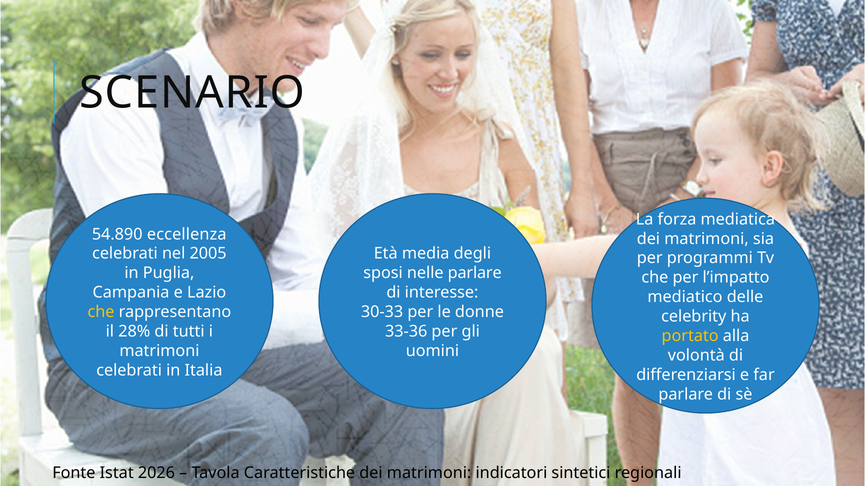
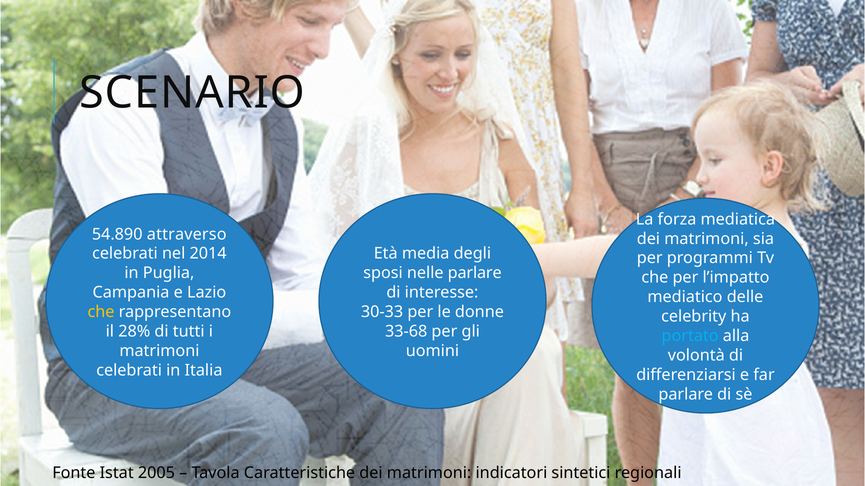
eccellenza: eccellenza -> attraverso (187, 234)
2005: 2005 -> 2014 (208, 254)
33-36: 33-36 -> 33-68 (406, 332)
portato colour: yellow -> light blue (690, 336)
2026: 2026 -> 2005 (156, 474)
